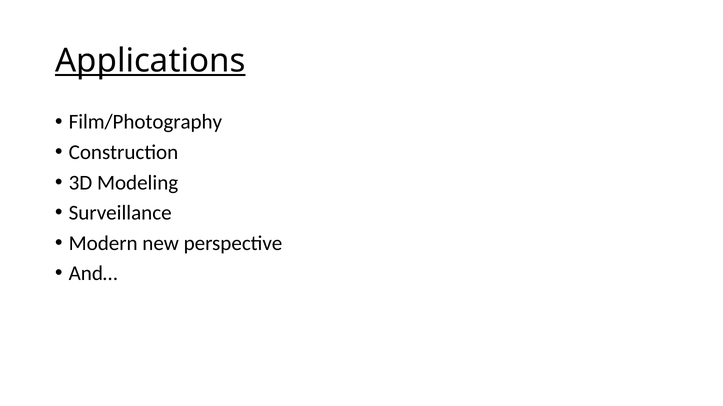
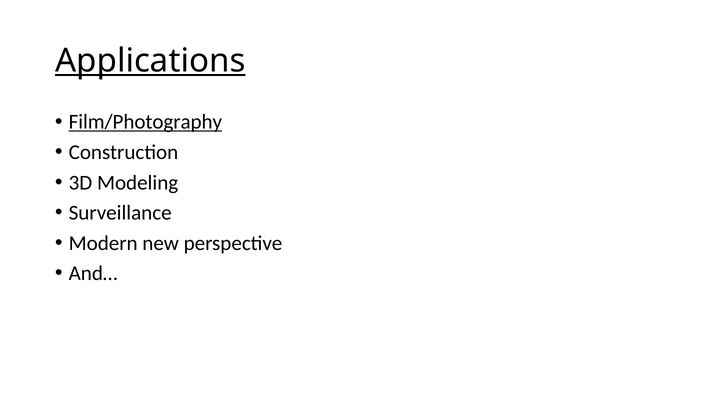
Film/Photography underline: none -> present (145, 122)
